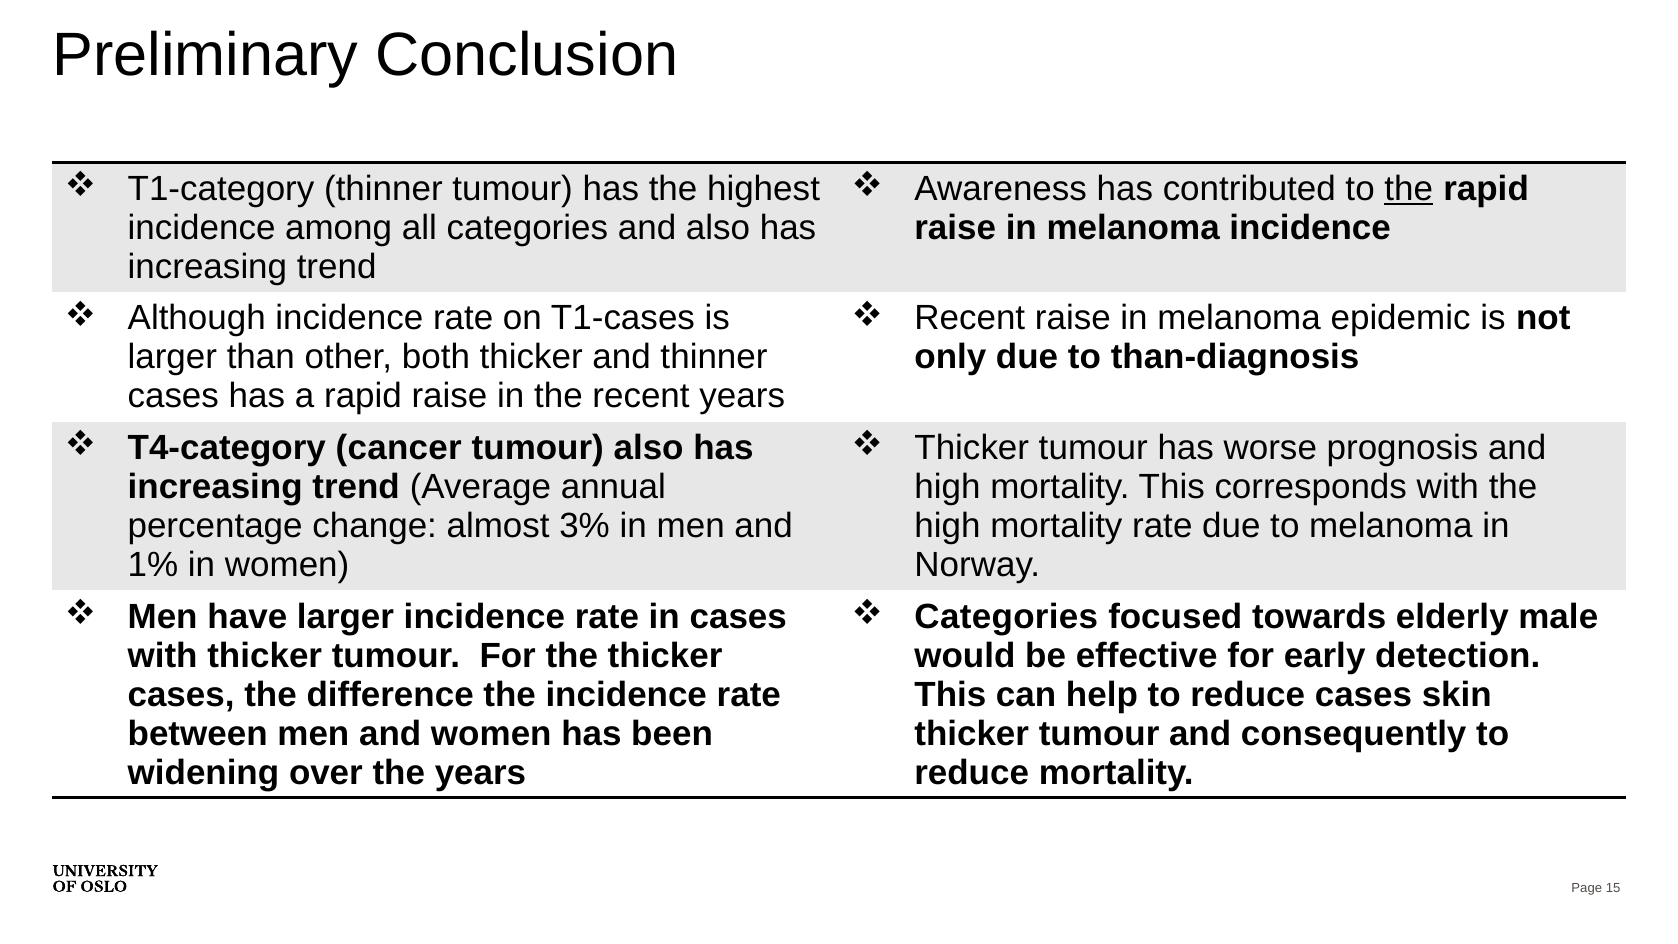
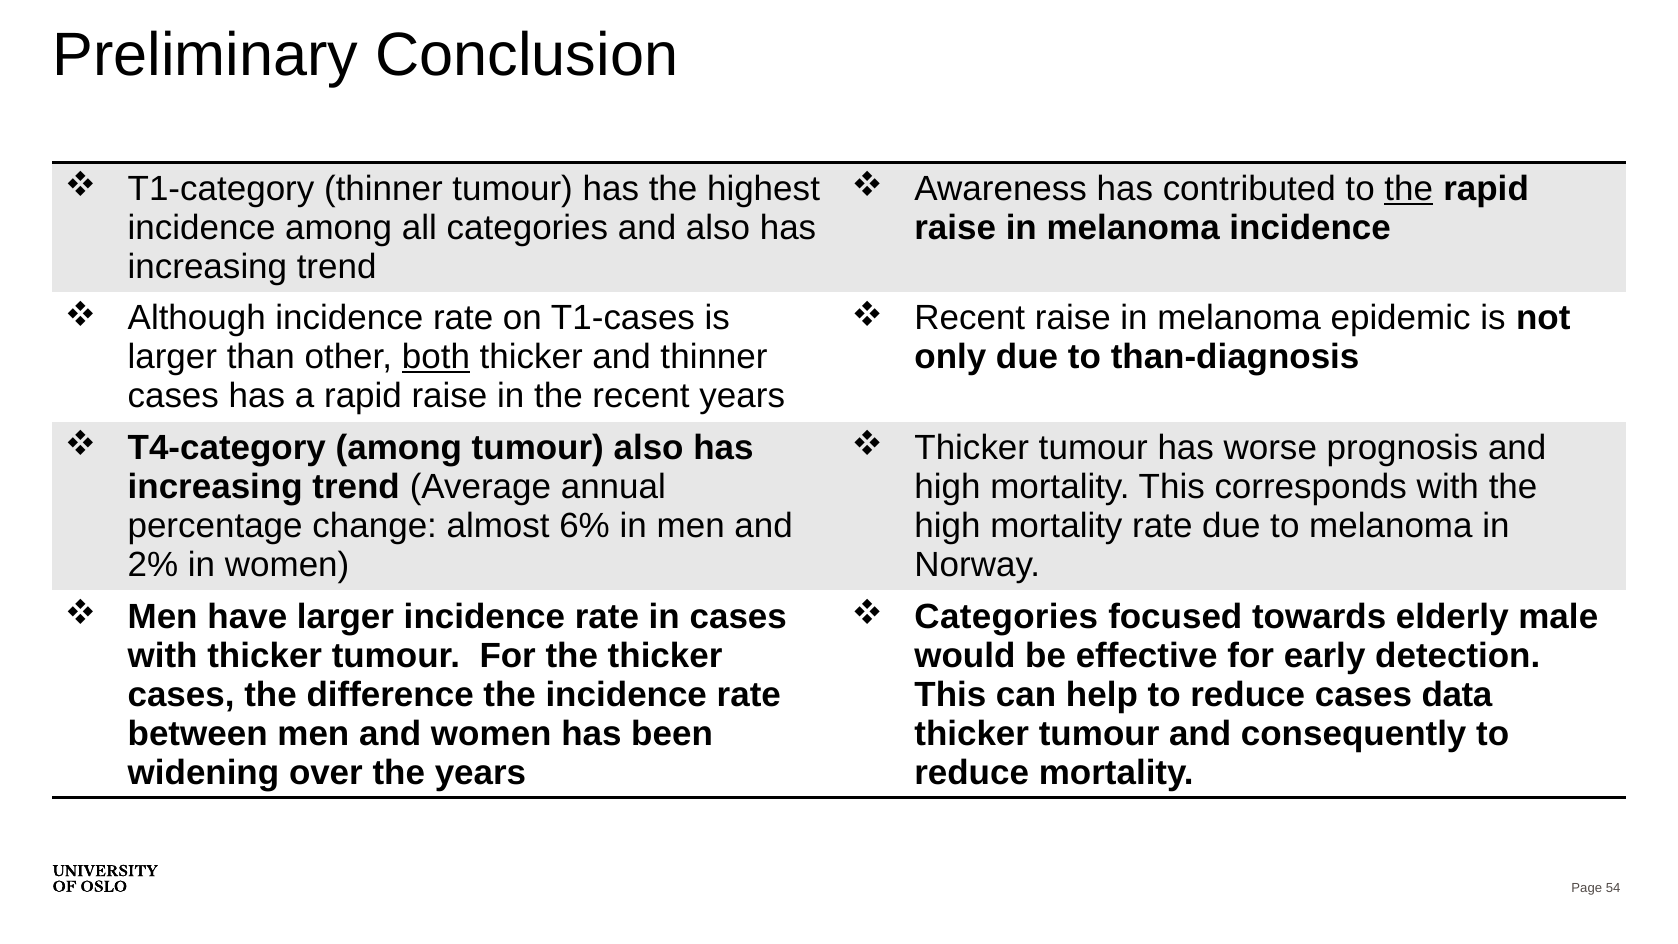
both underline: none -> present (436, 357)
T4-category cancer: cancer -> among (399, 448)
3%: 3% -> 6% (585, 526)
1%: 1% -> 2% (153, 565)
skin: skin -> data (1457, 695)
15: 15 -> 54 (1613, 888)
